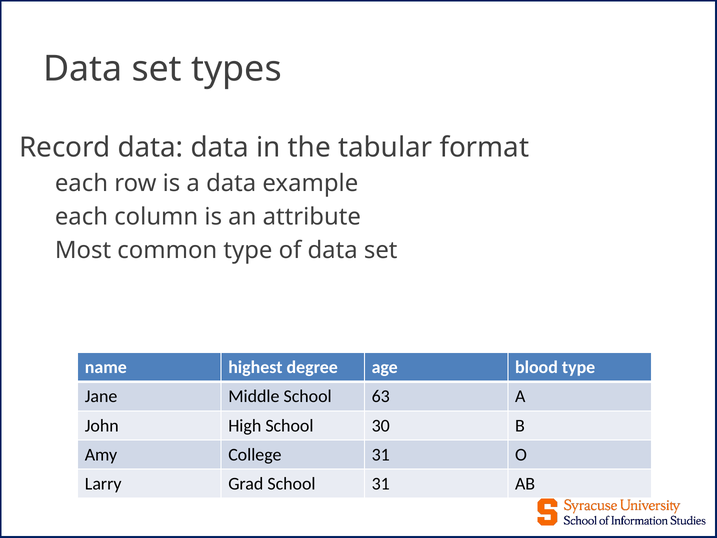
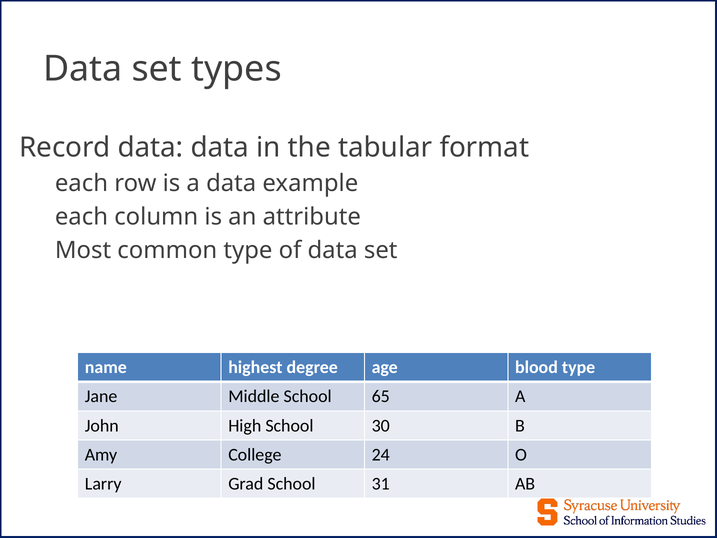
63: 63 -> 65 (381, 396)
College 31: 31 -> 24 (381, 454)
